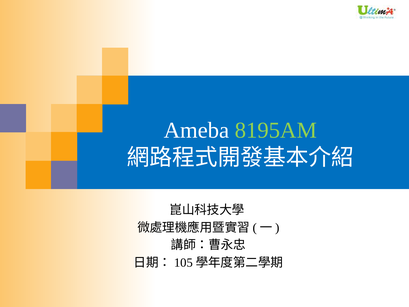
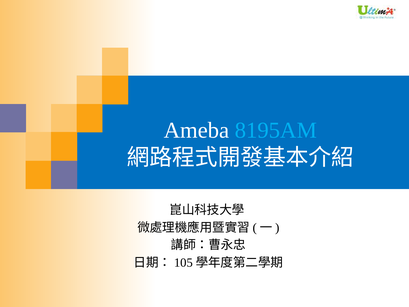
8195AM colour: light green -> light blue (276, 130)
